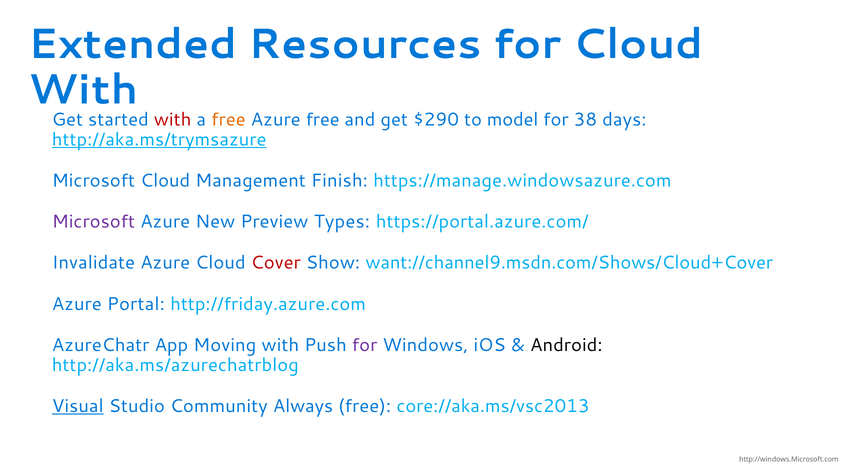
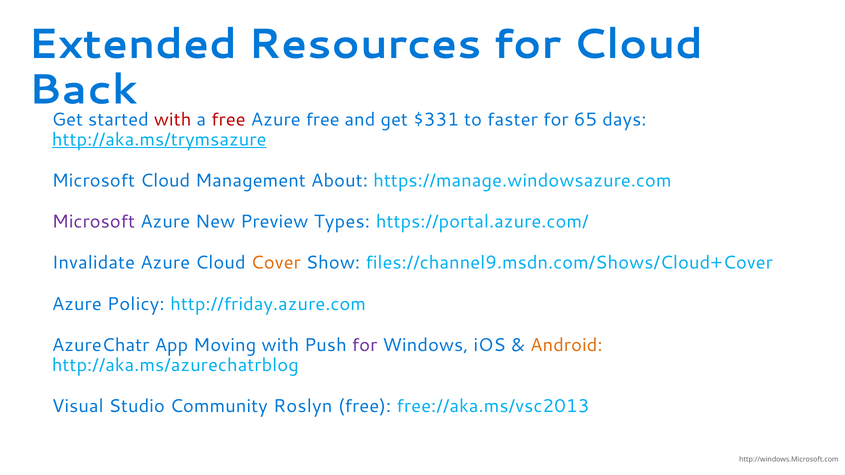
With: With -> Back (83, 90)
free colour: orange -> red (228, 120)
$290: $290 -> $331 (436, 120)
model: model -> faster (512, 120)
38: 38 -> 65 (585, 120)
Finish: Finish -> About (339, 181)
Cover colour: red -> orange (276, 263)
want://channel9.msdn.com/Shows/Cloud+Cover: want://channel9.msdn.com/Shows/Cloud+Cover -> files://channel9.msdn.com/Shows/Cloud+Cover (569, 263)
Portal: Portal -> Policy (136, 304)
Android colour: black -> orange (566, 345)
Visual underline: present -> none (78, 406)
Always: Always -> Roslyn (303, 406)
core://aka.ms/vsc2013: core://aka.ms/vsc2013 -> free://aka.ms/vsc2013 (493, 406)
